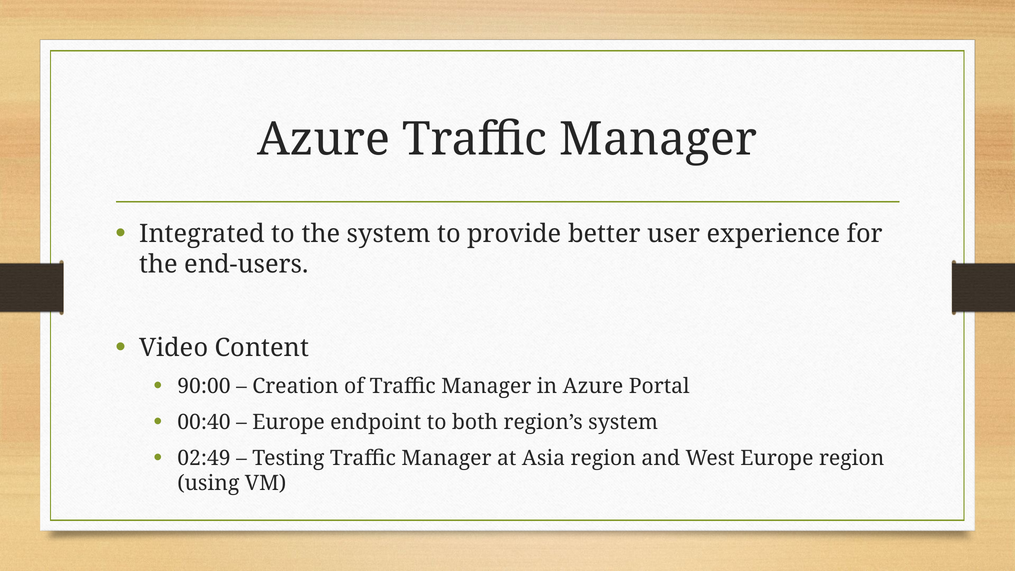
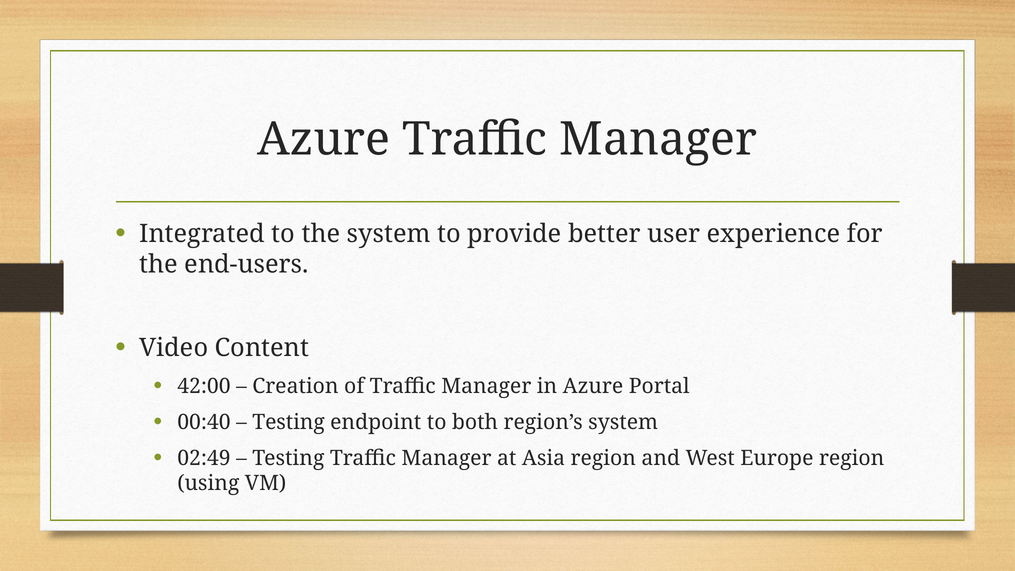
90:00: 90:00 -> 42:00 (204, 386)
Europe: Europe -> Testing (289, 422)
